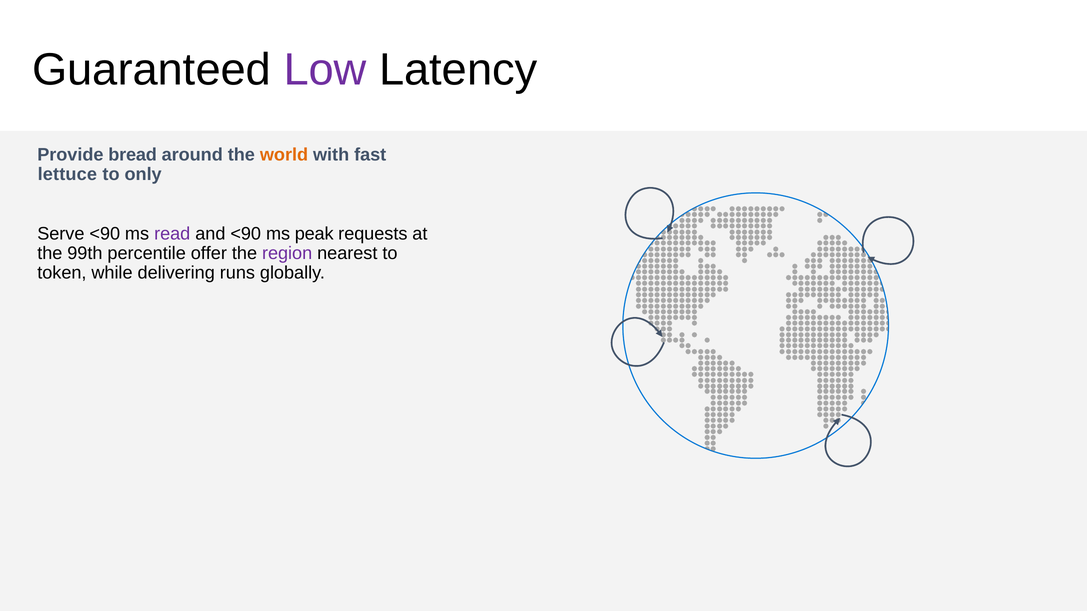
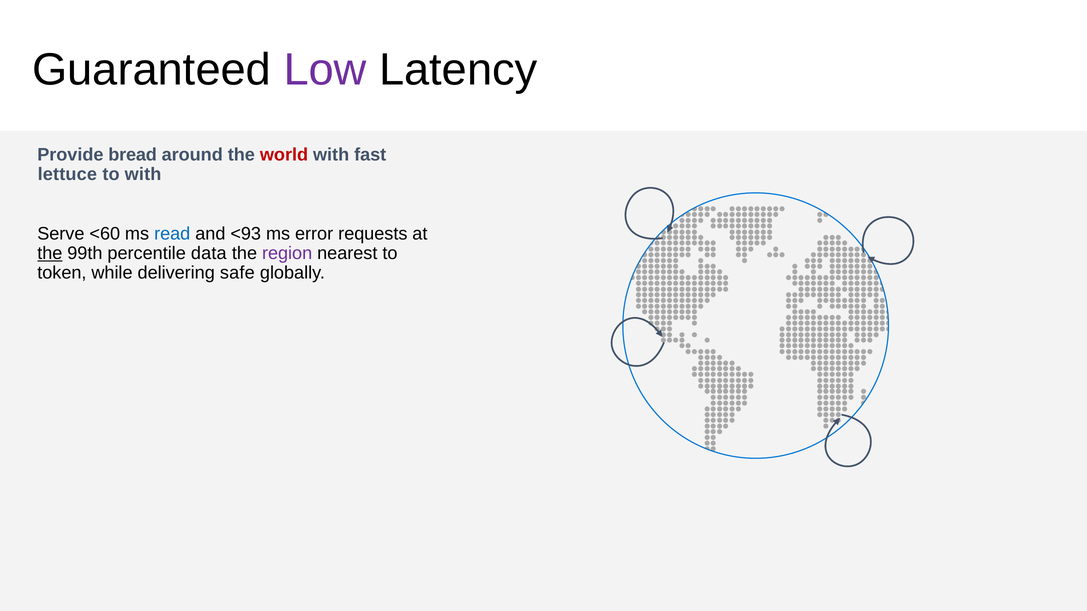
world colour: orange -> red (284, 155)
to only: only -> with (143, 175)
Serve <90: <90 -> <60 (105, 234)
read colour: purple -> blue (172, 234)
and <90: <90 -> <93 (246, 234)
peak: peak -> error (314, 234)
the underline: none -> present (50, 253)
offer: offer -> data (209, 253)
runs: runs -> safe (237, 273)
